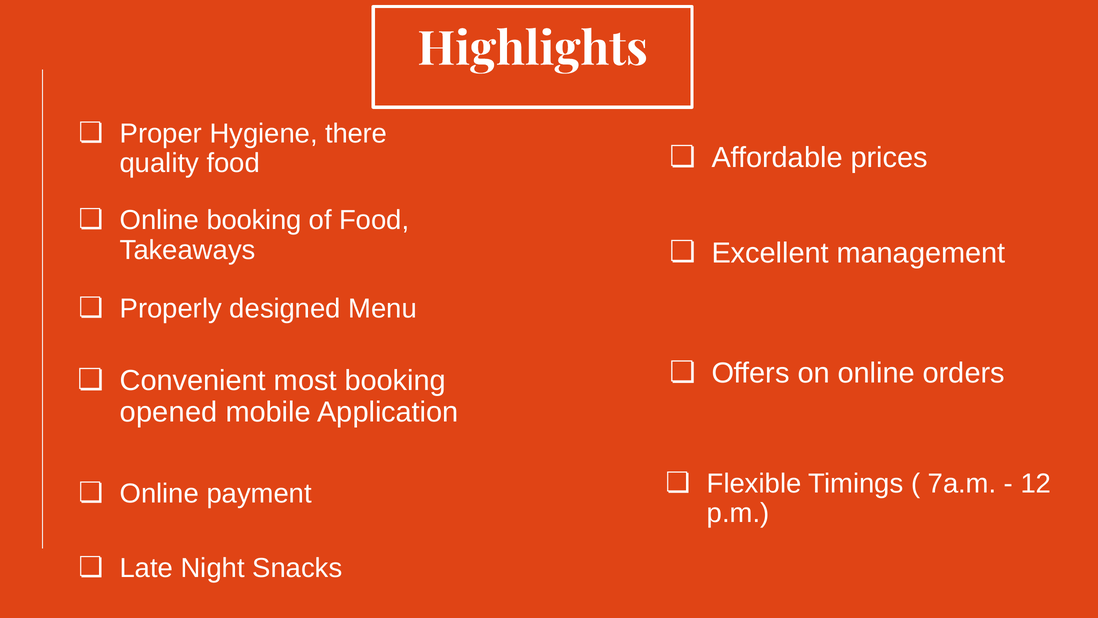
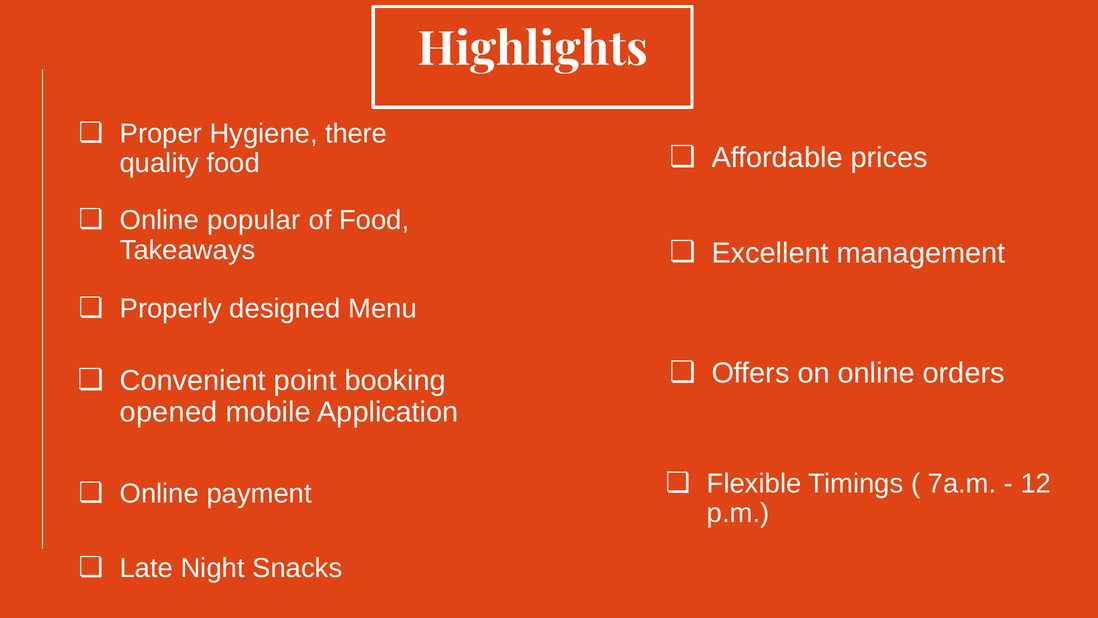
Online booking: booking -> popular (254, 220)
most: most -> point (305, 381)
